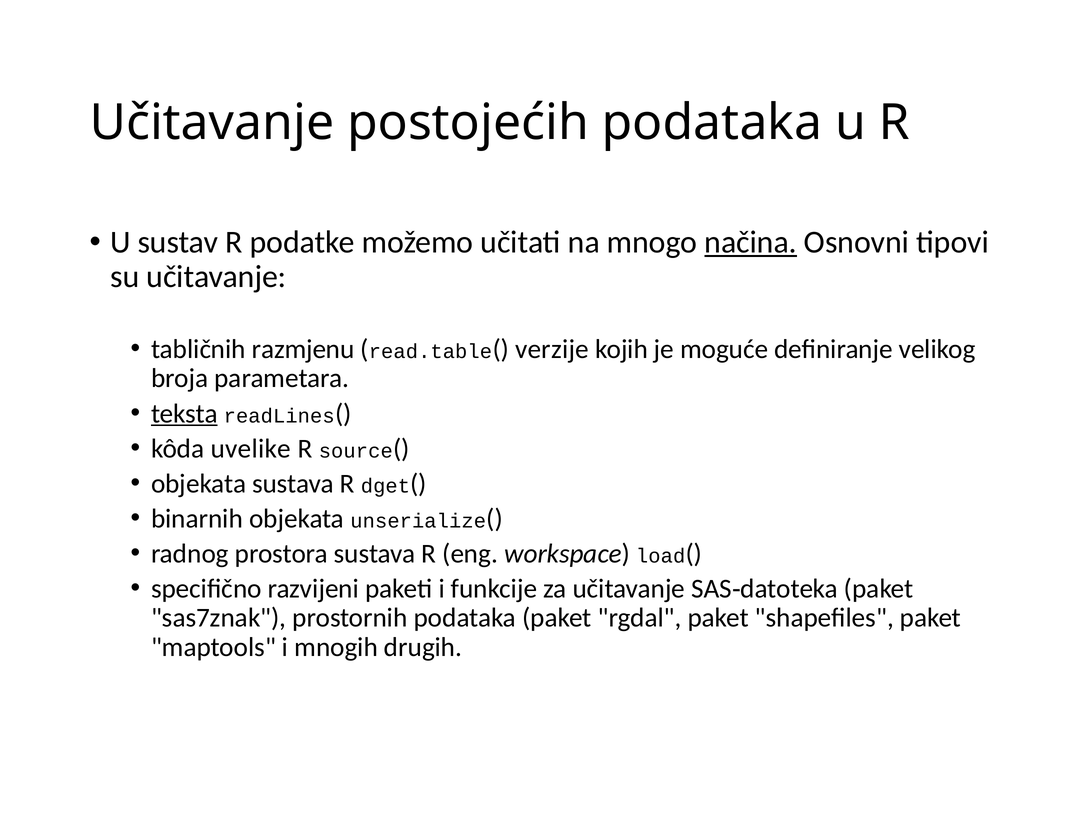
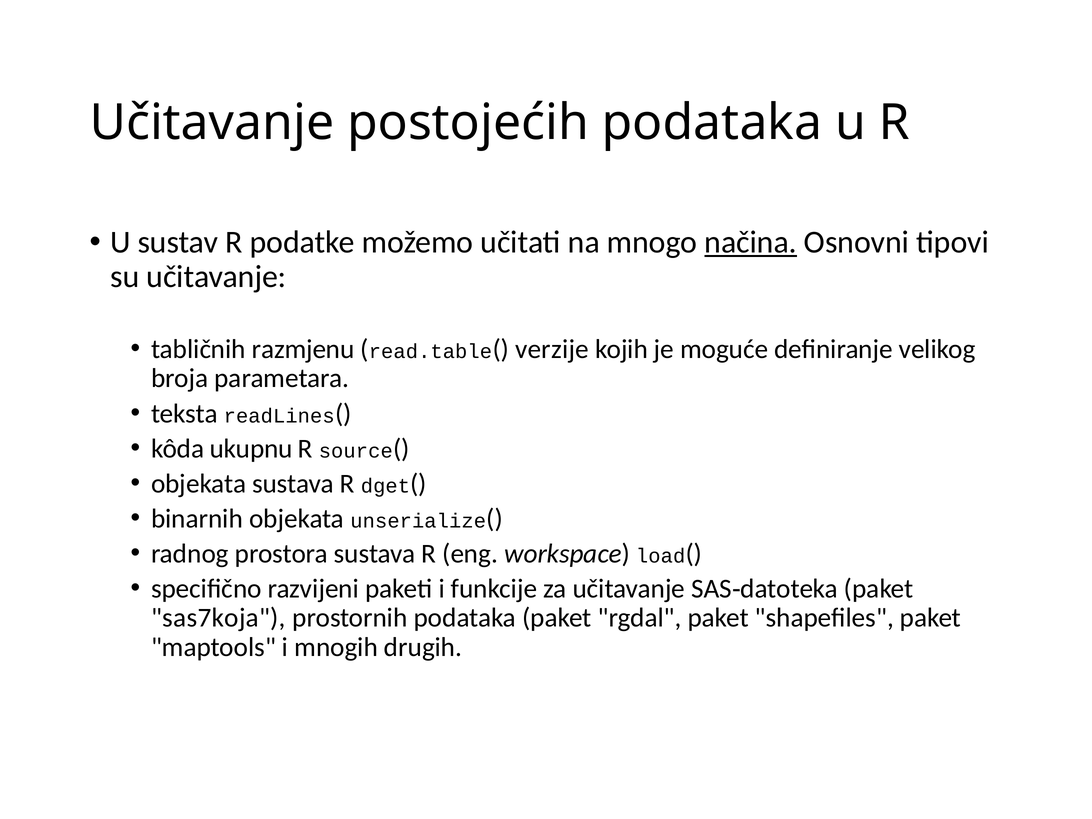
teksta underline: present -> none (184, 414)
uvelike: uvelike -> ukupnu (251, 449)
sas7znak: sas7znak -> sas7koja (218, 618)
